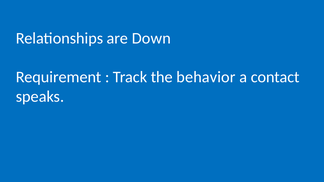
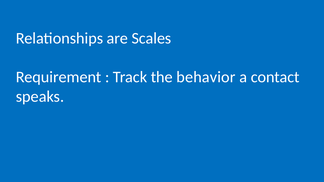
Down: Down -> Scales (151, 38)
